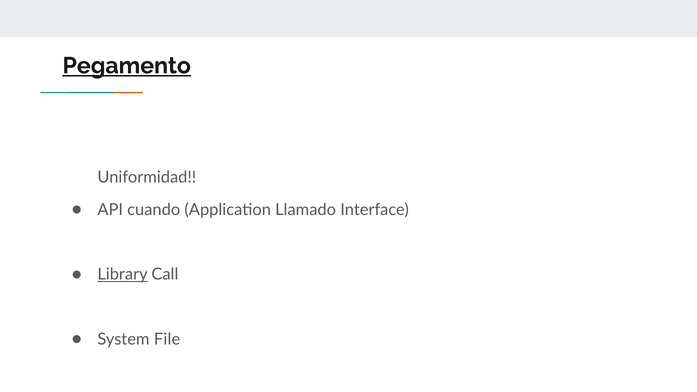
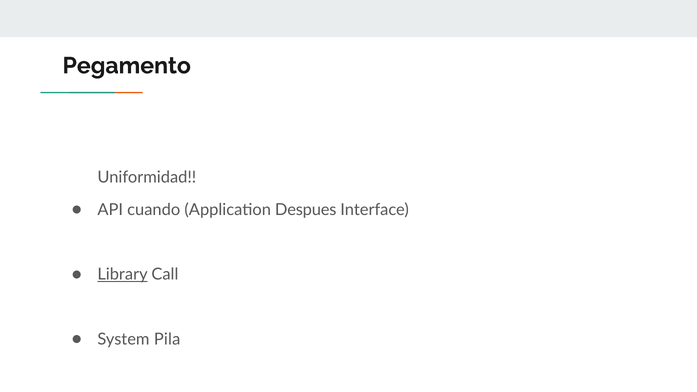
Pegamento underline: present -> none (127, 66)
Llamado: Llamado -> Despues (306, 210)
File: File -> Pila (167, 339)
